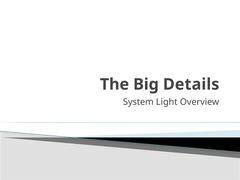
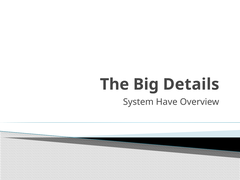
Light: Light -> Have (167, 102)
